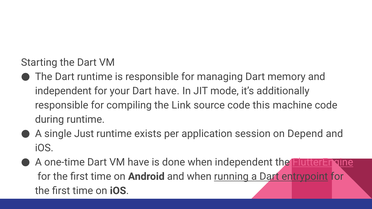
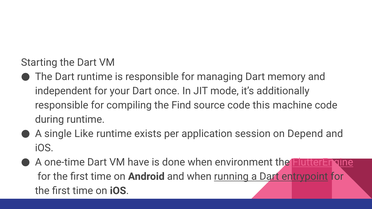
Dart have: have -> once (167, 91)
Link: Link -> Find (181, 105)
Just: Just -> Like (84, 134)
when independent: independent -> environment (244, 162)
